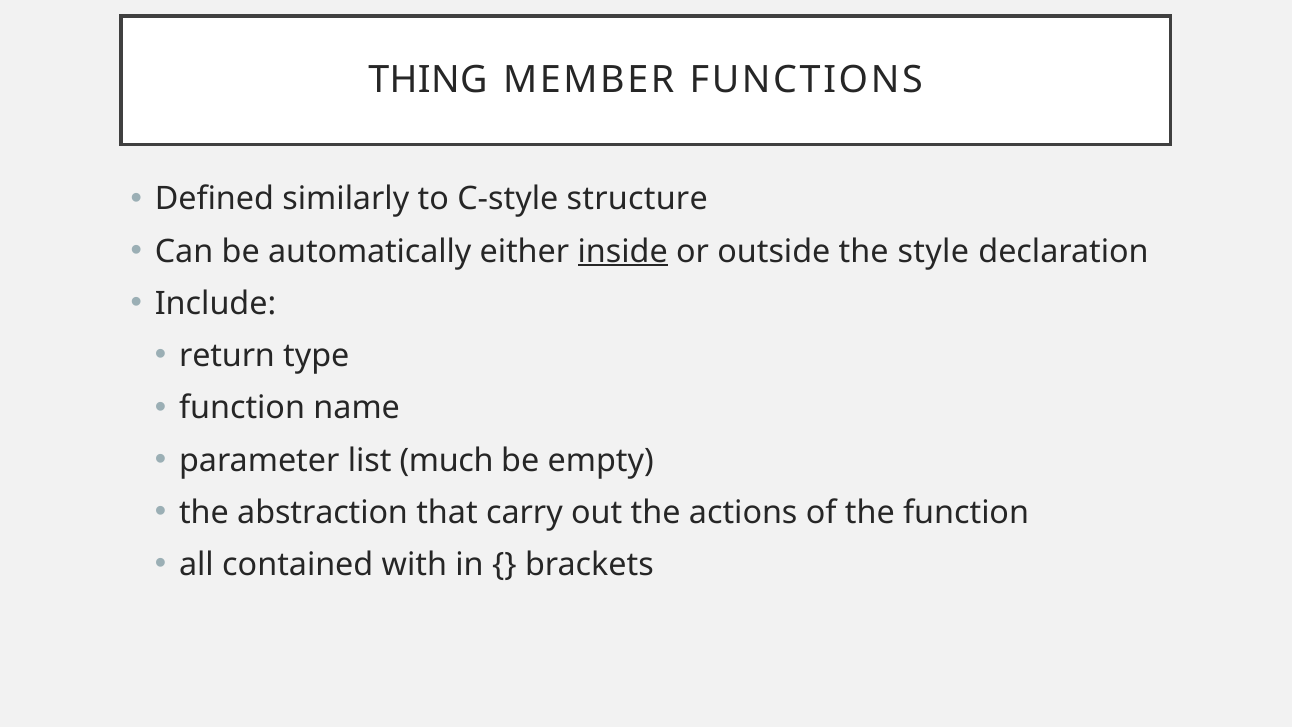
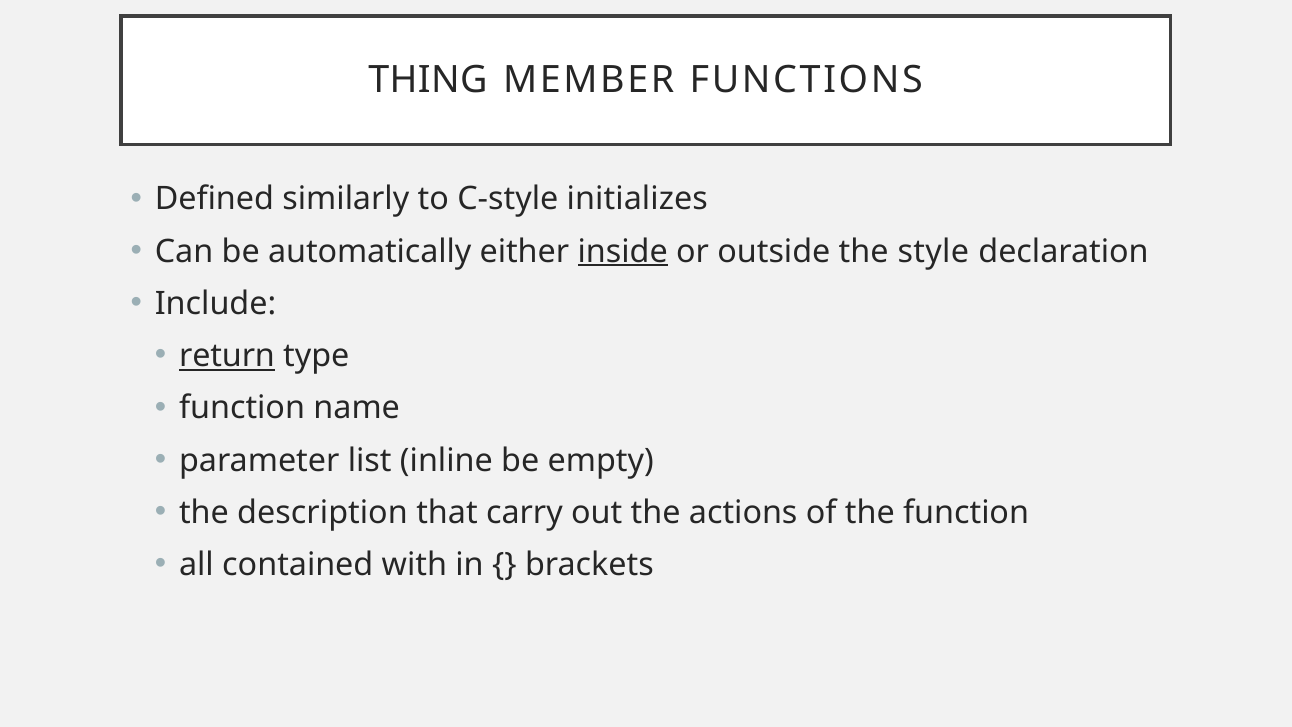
structure: structure -> initializes (637, 199)
return underline: none -> present (227, 356)
much: much -> inline (446, 460)
abstraction: abstraction -> description (323, 512)
